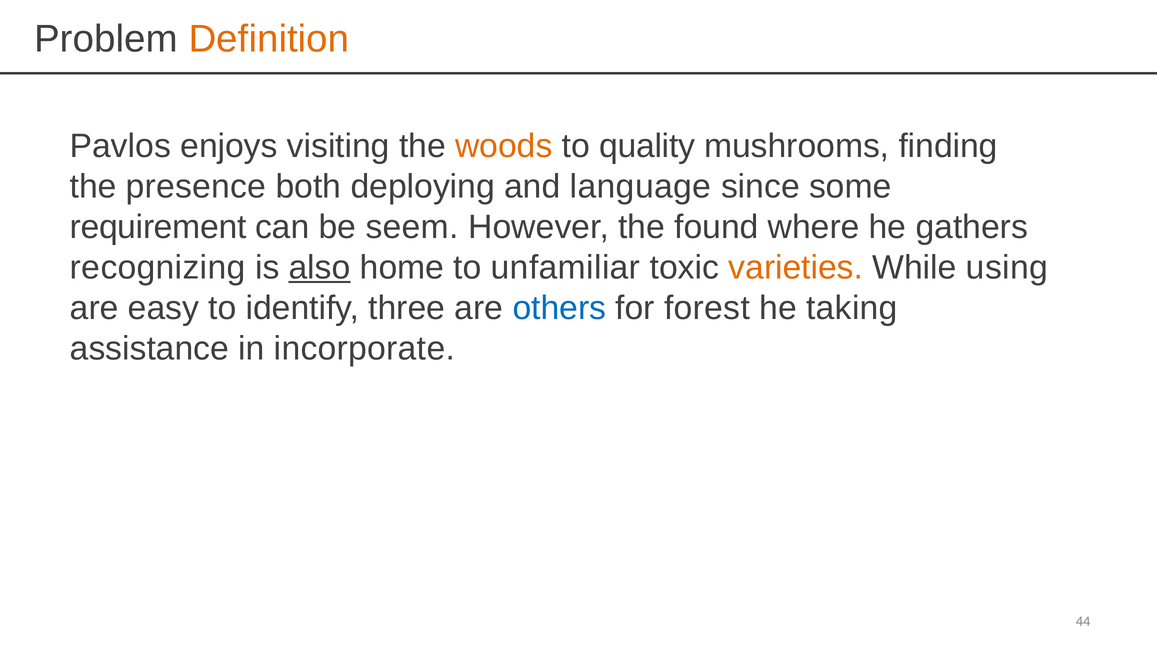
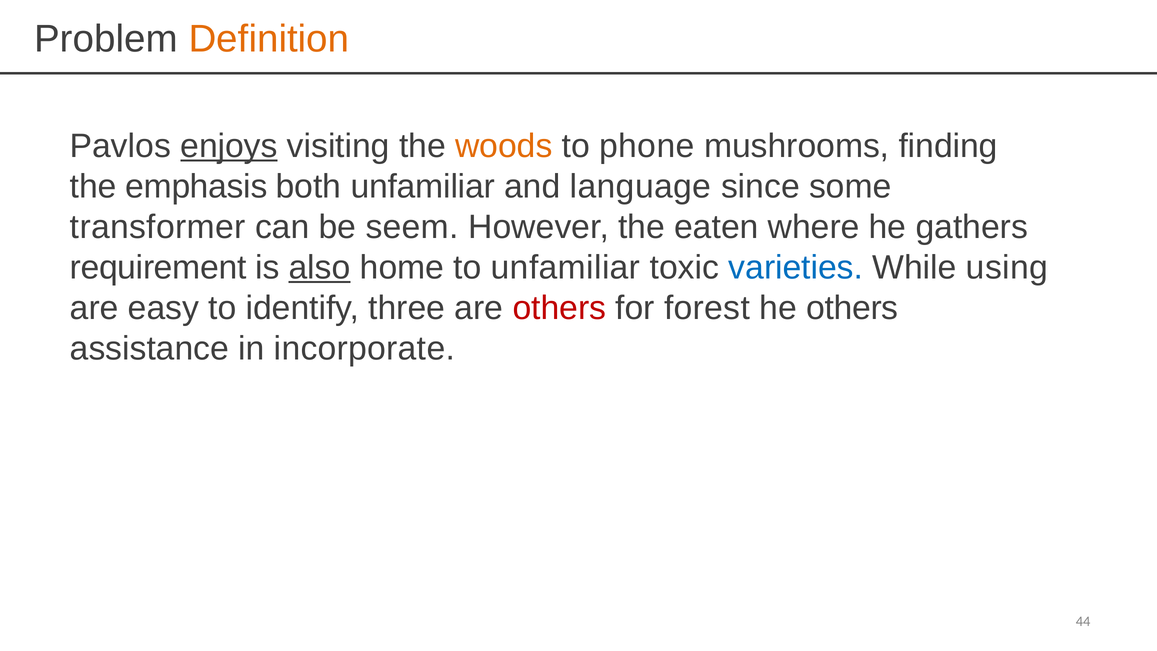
enjoys underline: none -> present (229, 146)
quality: quality -> phone (647, 146)
presence: presence -> emphasis (196, 186)
both deploying: deploying -> unfamiliar (423, 186)
requirement: requirement -> transformer (158, 227)
found: found -> eaten (716, 227)
recognizing: recognizing -> requirement (158, 267)
varieties colour: orange -> blue (796, 267)
others colour: blue -> red (559, 308)
he taking: taking -> others (852, 308)
